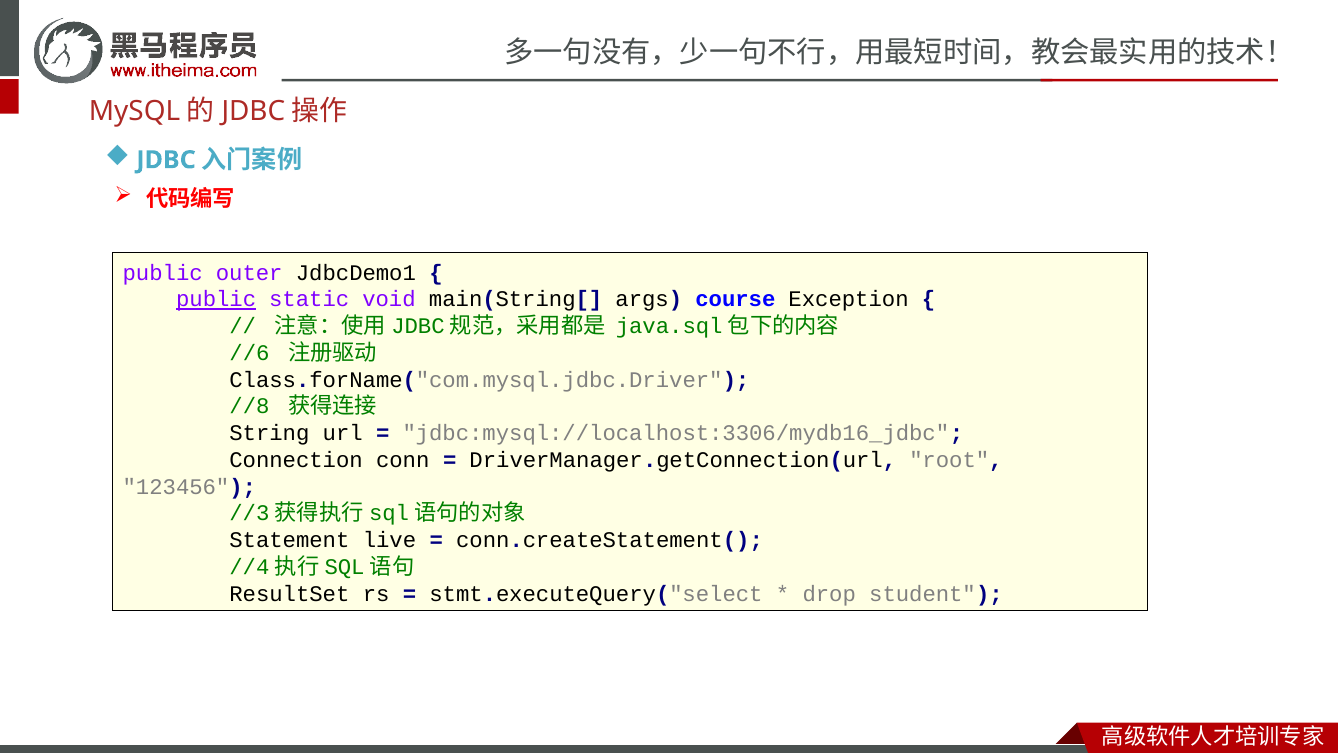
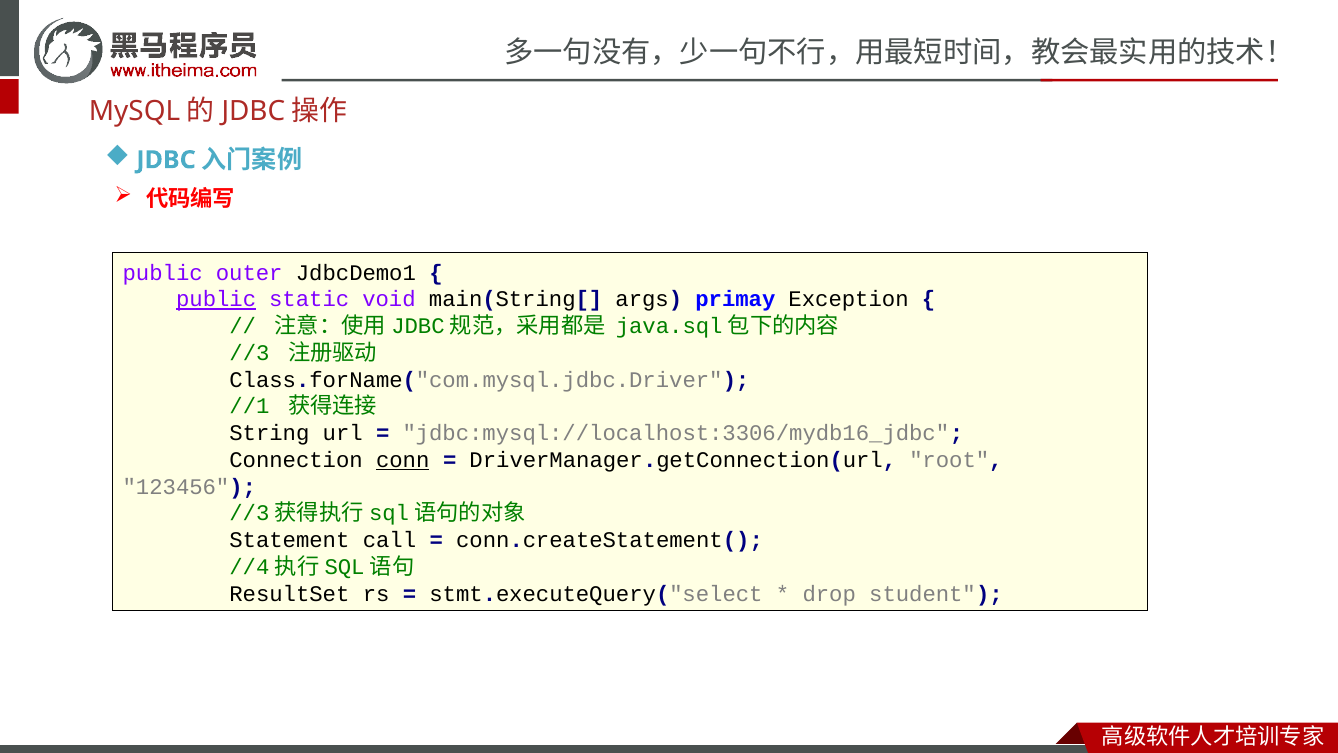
course: course -> primay (735, 299)
//6: //6 -> //3 (249, 353)
//8: //8 -> //1 (249, 406)
conn underline: none -> present (403, 460)
live: live -> call (389, 540)
